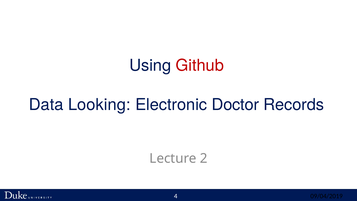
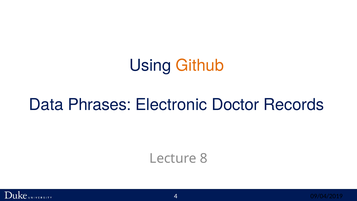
Github colour: red -> orange (200, 65)
Looking: Looking -> Phrases (99, 105)
2: 2 -> 8 (204, 158)
